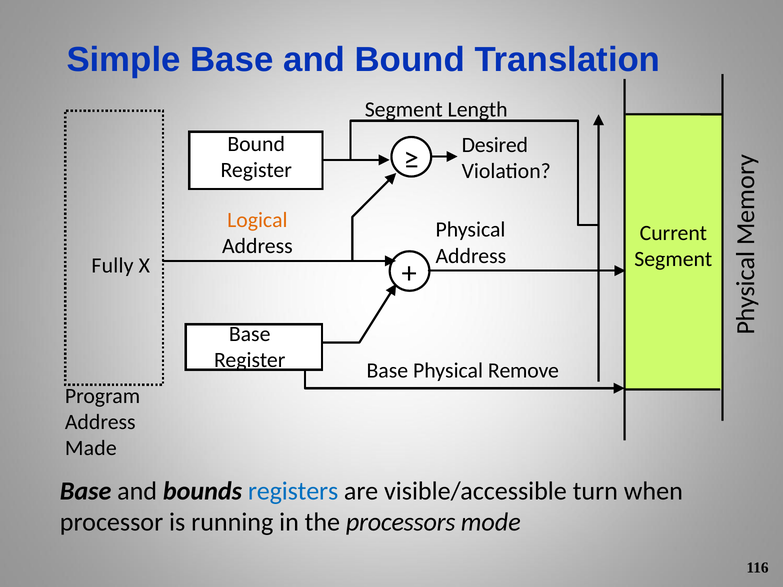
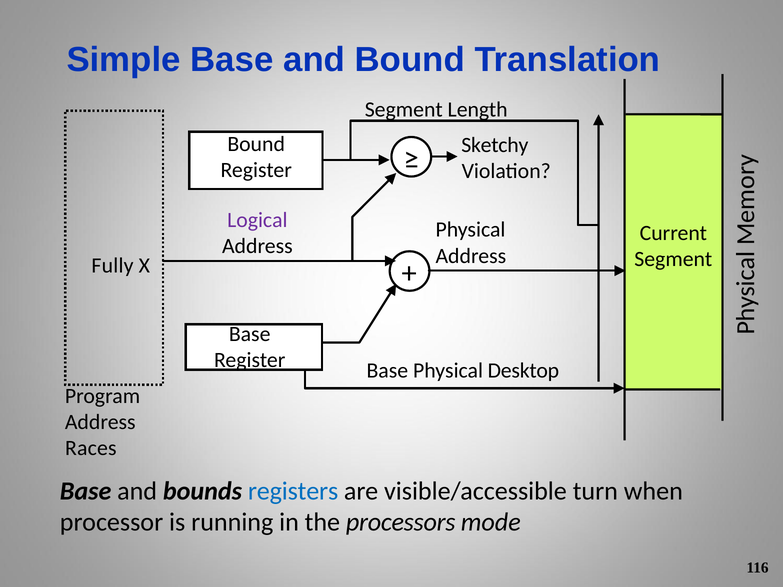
Desired: Desired -> Sketchy (495, 145)
Logical colour: orange -> purple (257, 220)
Remove: Remove -> Desktop (523, 371)
Made: Made -> Races (91, 448)
